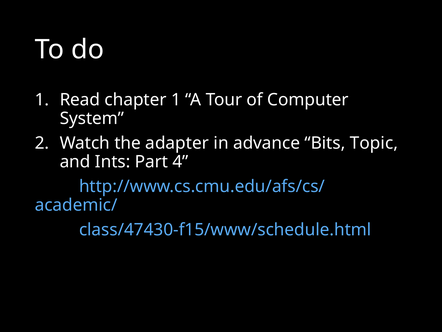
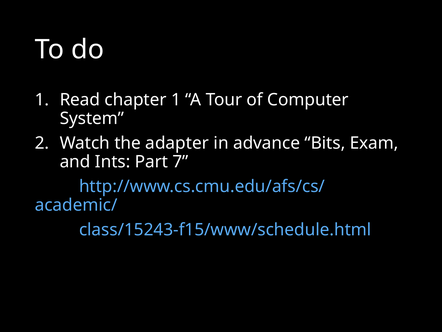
Topic: Topic -> Exam (374, 143)
4: 4 -> 7 (180, 161)
class/47430-f15/www/schedule.html: class/47430-f15/www/schedule.html -> class/15243-f15/www/schedule.html (225, 229)
